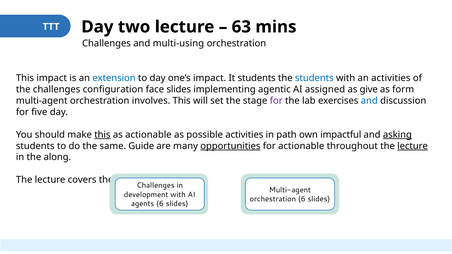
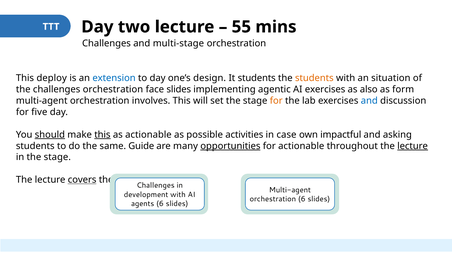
63: 63 -> 55 (241, 27)
multi-using: multi-using -> multi-stage (178, 44)
This impact: impact -> deploy (52, 78)
one’s impact: impact -> design (210, 78)
students colour: blue -> orange (314, 78)
an activities: activities -> situation (391, 78)
challenges configuration: configuration -> orchestration (113, 90)
AI assigned: assigned -> exercises (325, 90)
give: give -> also (369, 90)
for colour: purple -> orange (276, 101)
should underline: none -> present (50, 135)
path: path -> case (286, 135)
asking underline: present -> none (397, 135)
in the along: along -> stage (57, 157)
covers underline: none -> present (82, 180)
